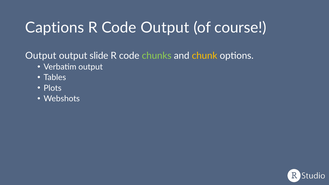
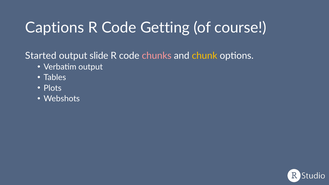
Code Output: Output -> Getting (165, 28)
Output: Output -> Started (41, 56)
chunks colour: light green -> pink (157, 56)
